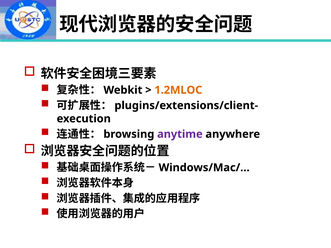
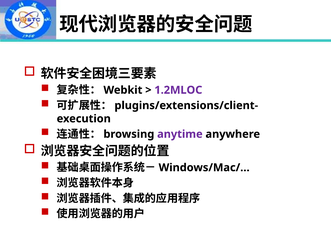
1.2MLOC colour: orange -> purple (178, 90)
